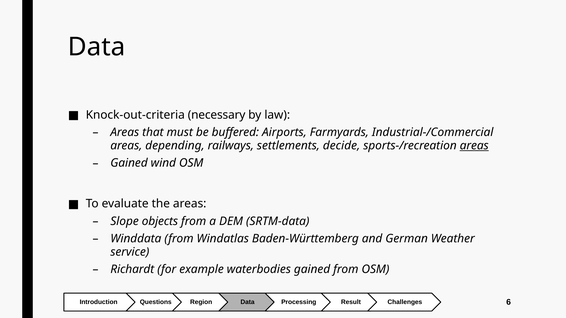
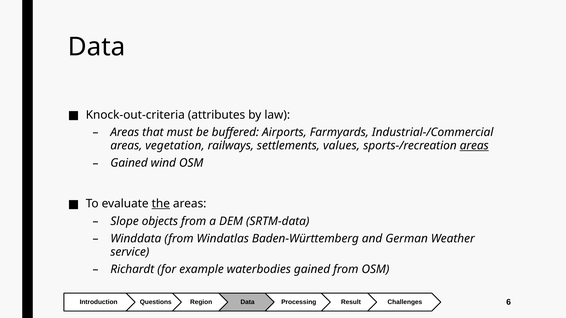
necessary: necessary -> attributes (217, 115)
depending: depending -> vegetation (175, 146)
decide: decide -> values (341, 146)
the underline: none -> present (161, 204)
